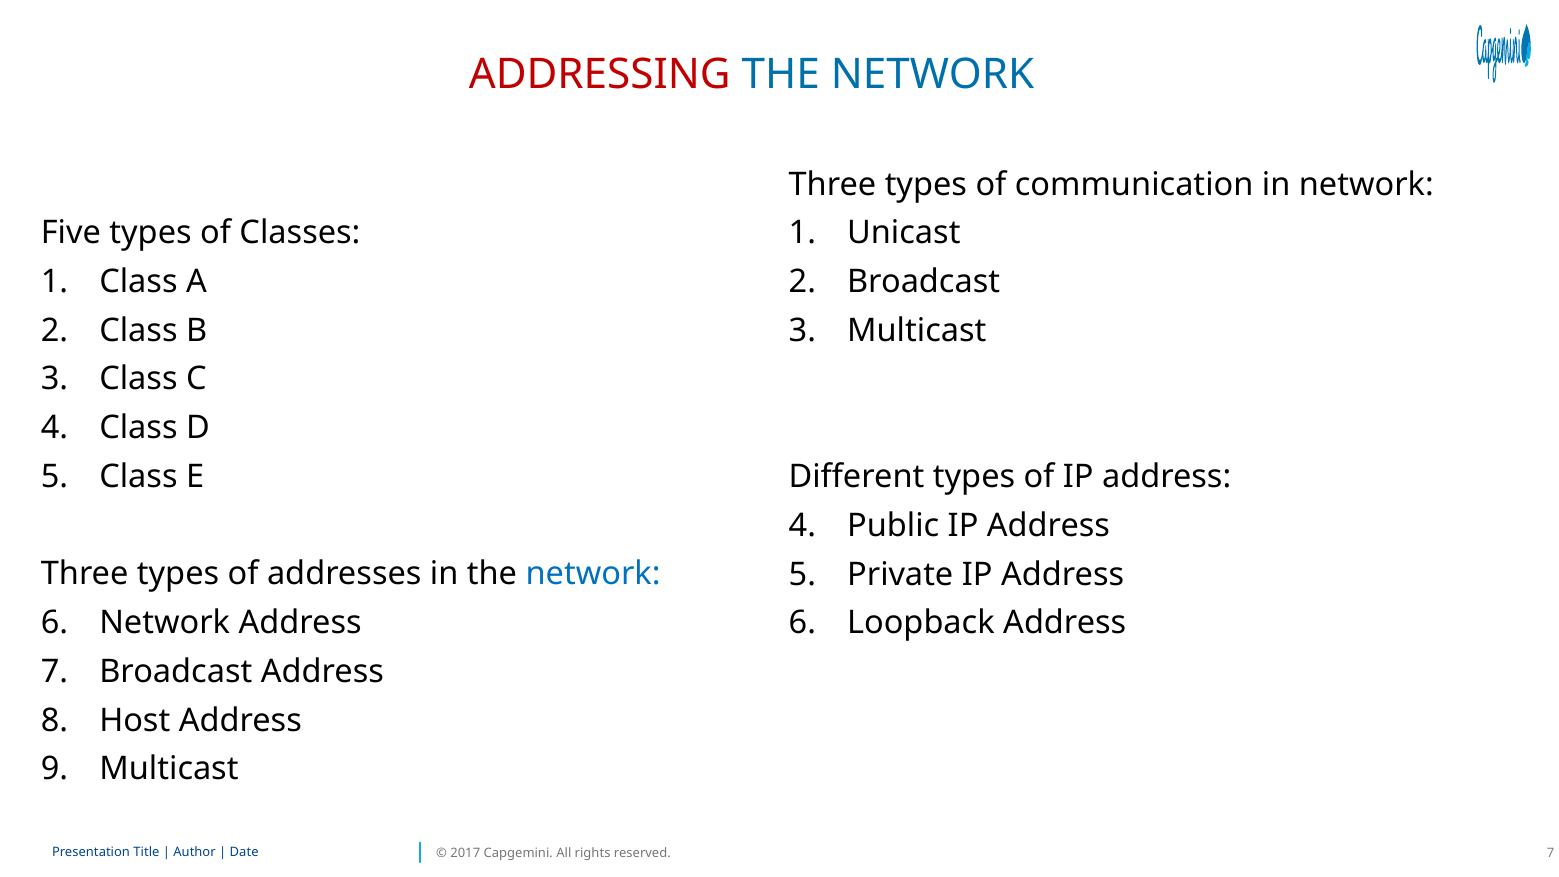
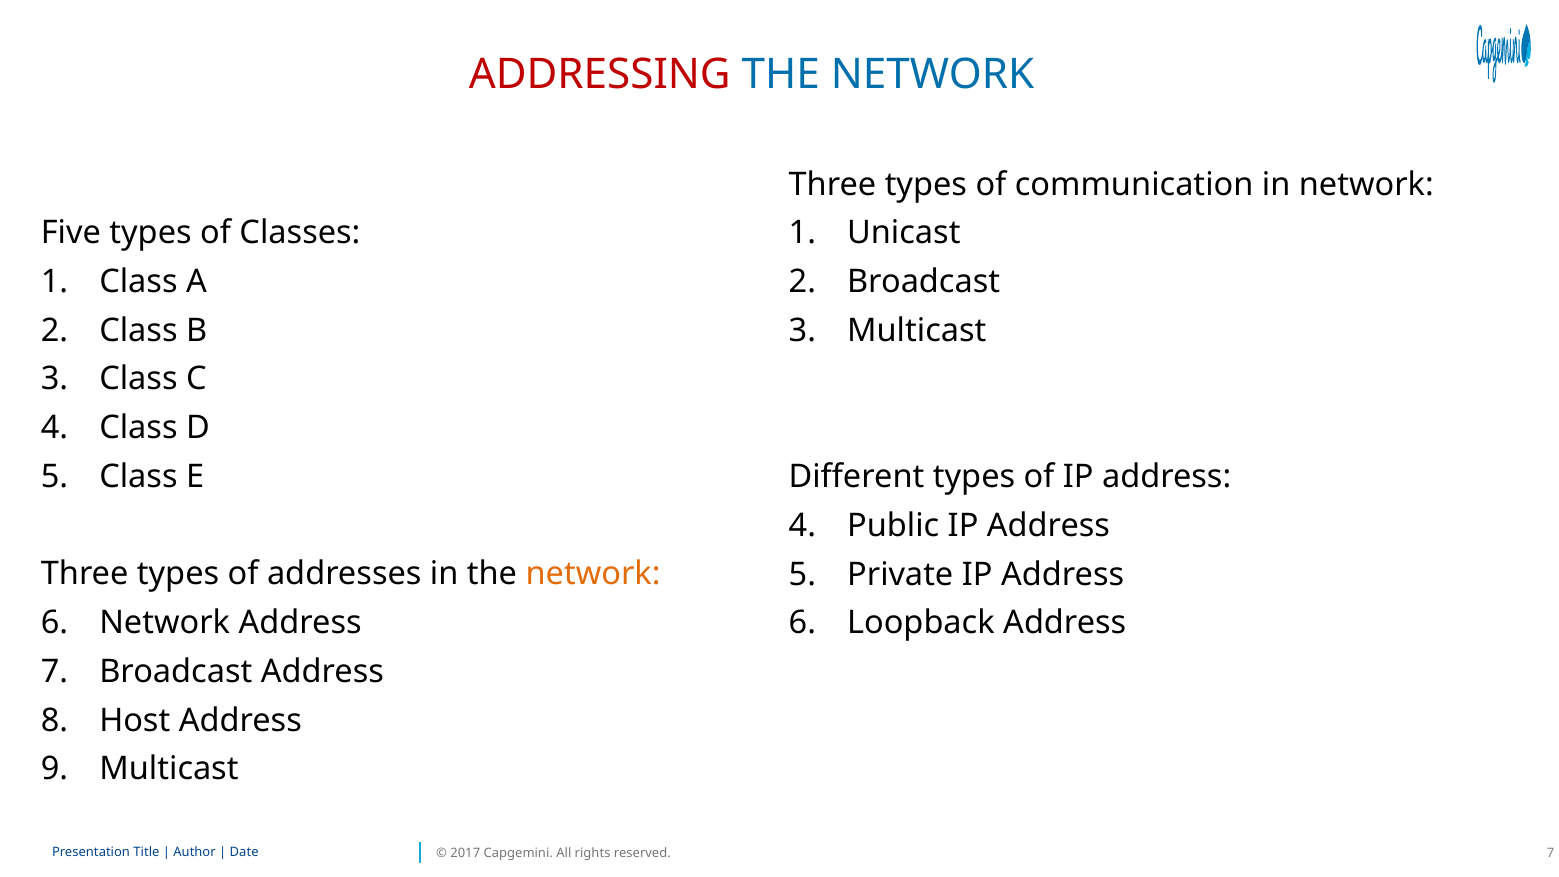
network colour: blue -> orange (593, 574)
